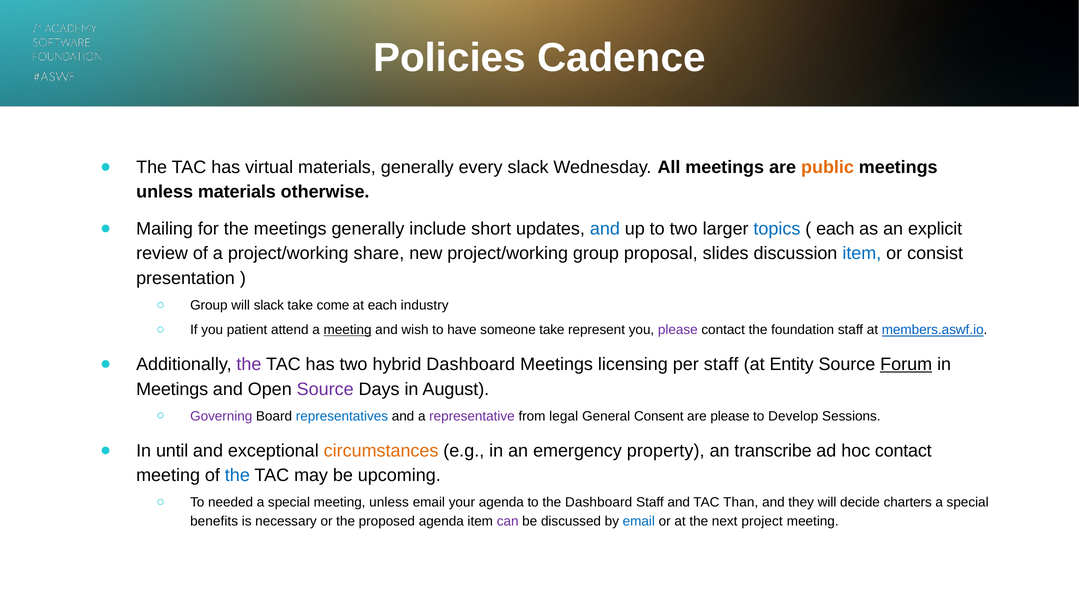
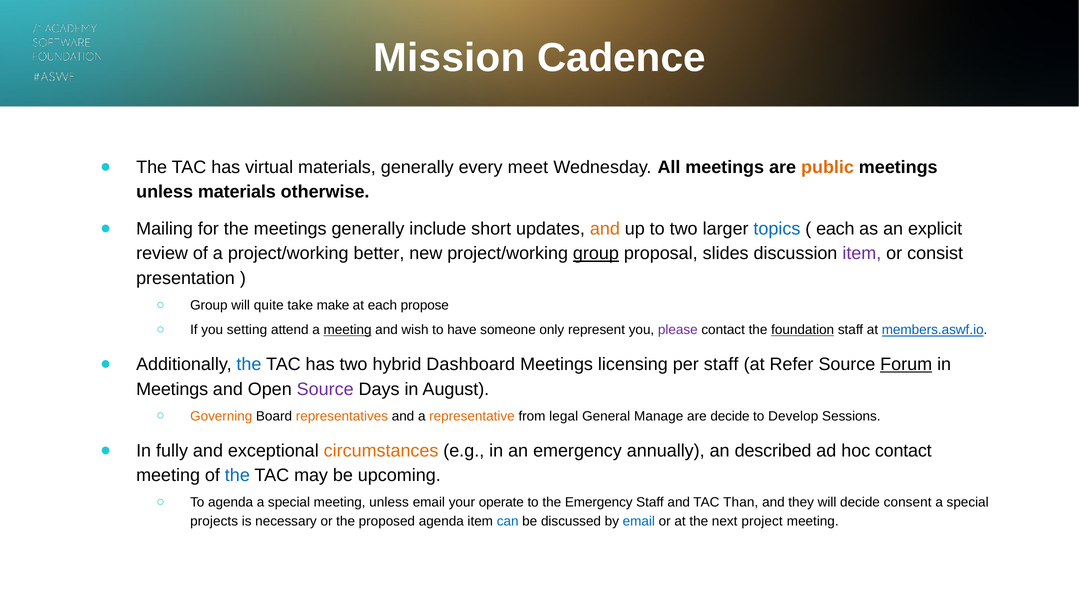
Policies: Policies -> Mission (449, 58)
every slack: slack -> meet (528, 167)
and colour: blue -> orange (605, 229)
share: share -> better (379, 254)
group underline: none -> present (596, 254)
item colour: blue -> purple (862, 254)
will slack: slack -> quite (269, 305)
come: come -> make (333, 305)
industry: industry -> propose (425, 305)
patient: patient -> setting (247, 330)
someone take: take -> only (552, 330)
foundation underline: none -> present (803, 330)
the colour: purple -> blue (249, 364)
Entity: Entity -> Refer (791, 364)
Governing colour: purple -> orange (221, 416)
representatives colour: blue -> orange (342, 416)
representative colour: purple -> orange (472, 416)
Consent: Consent -> Manage (659, 416)
are please: please -> decide (730, 416)
until: until -> fully (172, 451)
property: property -> annually (666, 451)
transcribe: transcribe -> described (773, 451)
To needed: needed -> agenda (231, 502)
your agenda: agenda -> operate (501, 502)
the Dashboard: Dashboard -> Emergency (599, 502)
charters: charters -> consent (908, 502)
benefits: benefits -> projects (214, 521)
can colour: purple -> blue (508, 521)
